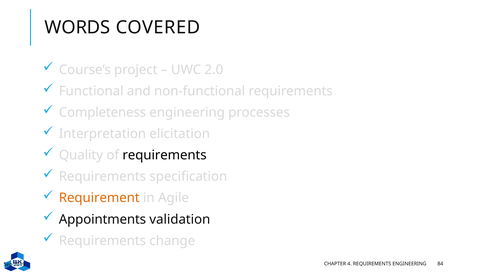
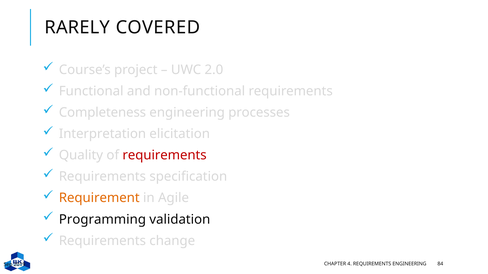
WORDS: WORDS -> RARELY (77, 27)
requirements colour: black -> red (165, 156)
Appointments: Appointments -> Programming (102, 220)
